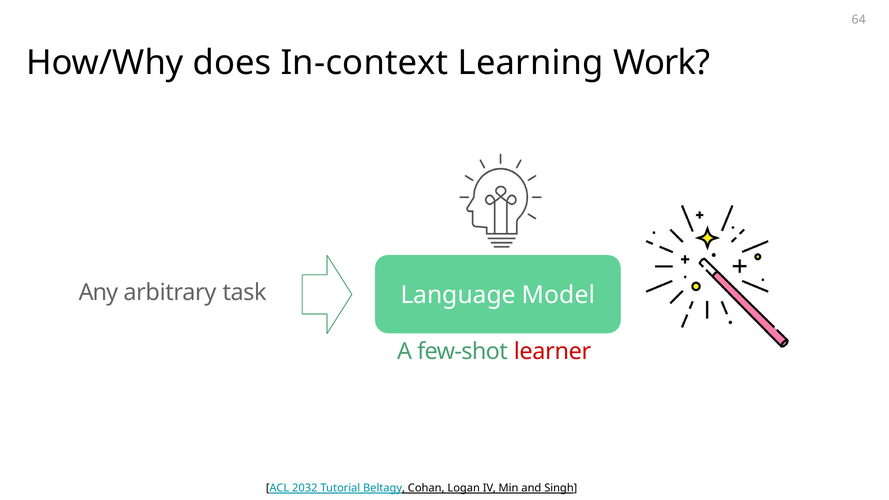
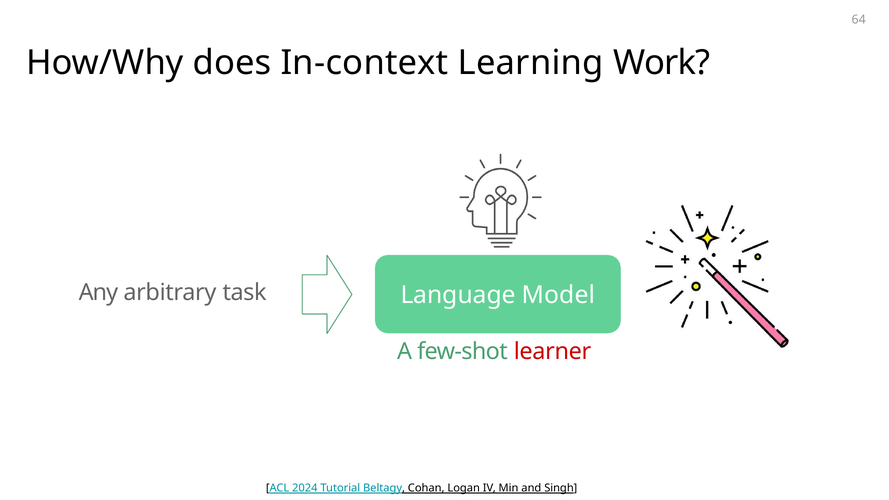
2032: 2032 -> 2024 (305, 488)
